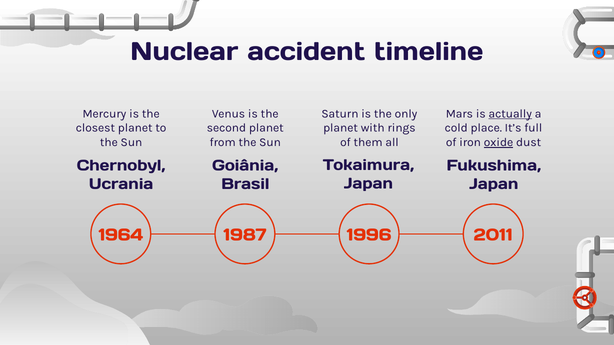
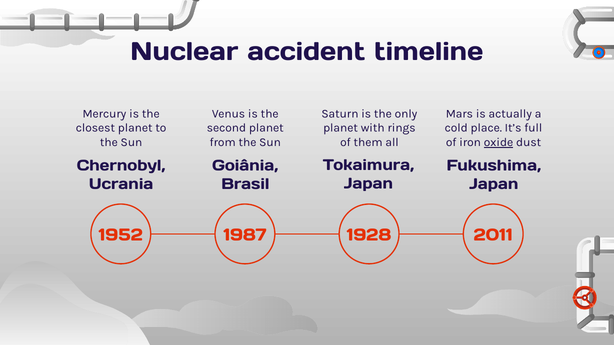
actually underline: present -> none (510, 114)
1964: 1964 -> 1952 (121, 235)
1996: 1996 -> 1928 (369, 235)
